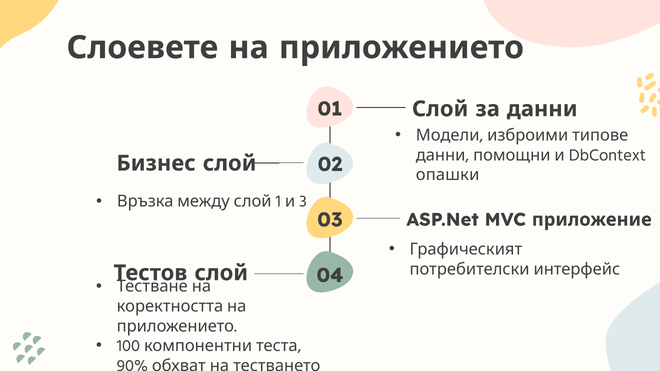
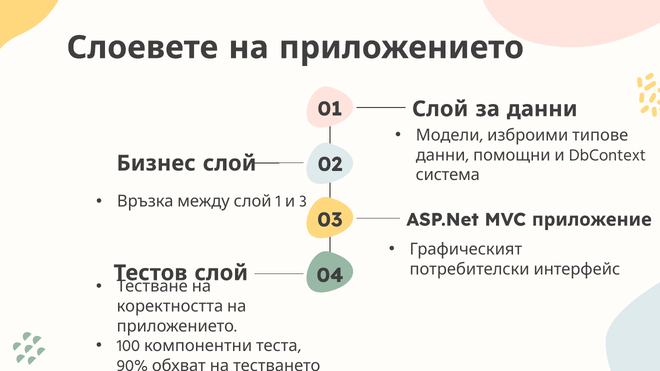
опашки: опашки -> система (448, 175)
